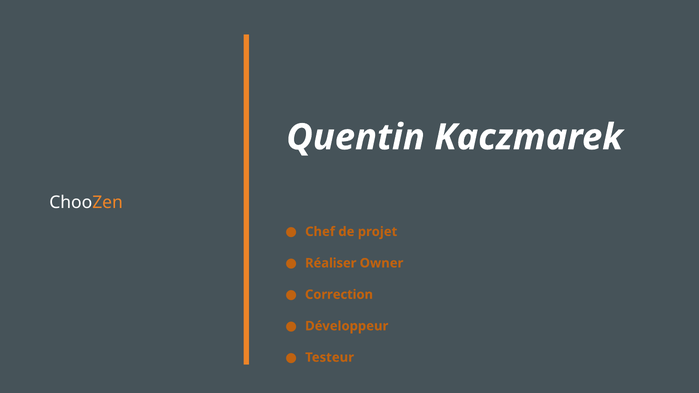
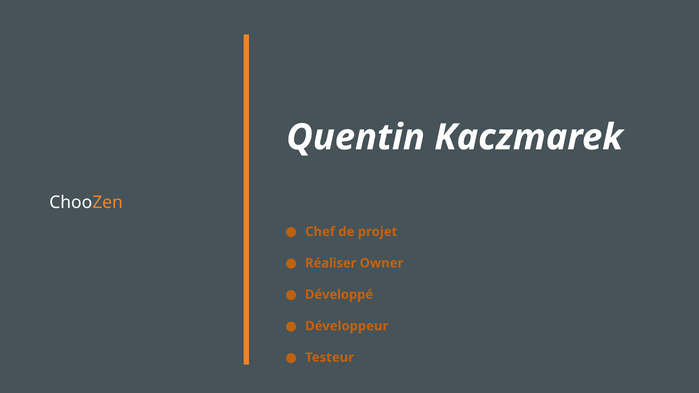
Correction: Correction -> Développé (339, 295)
